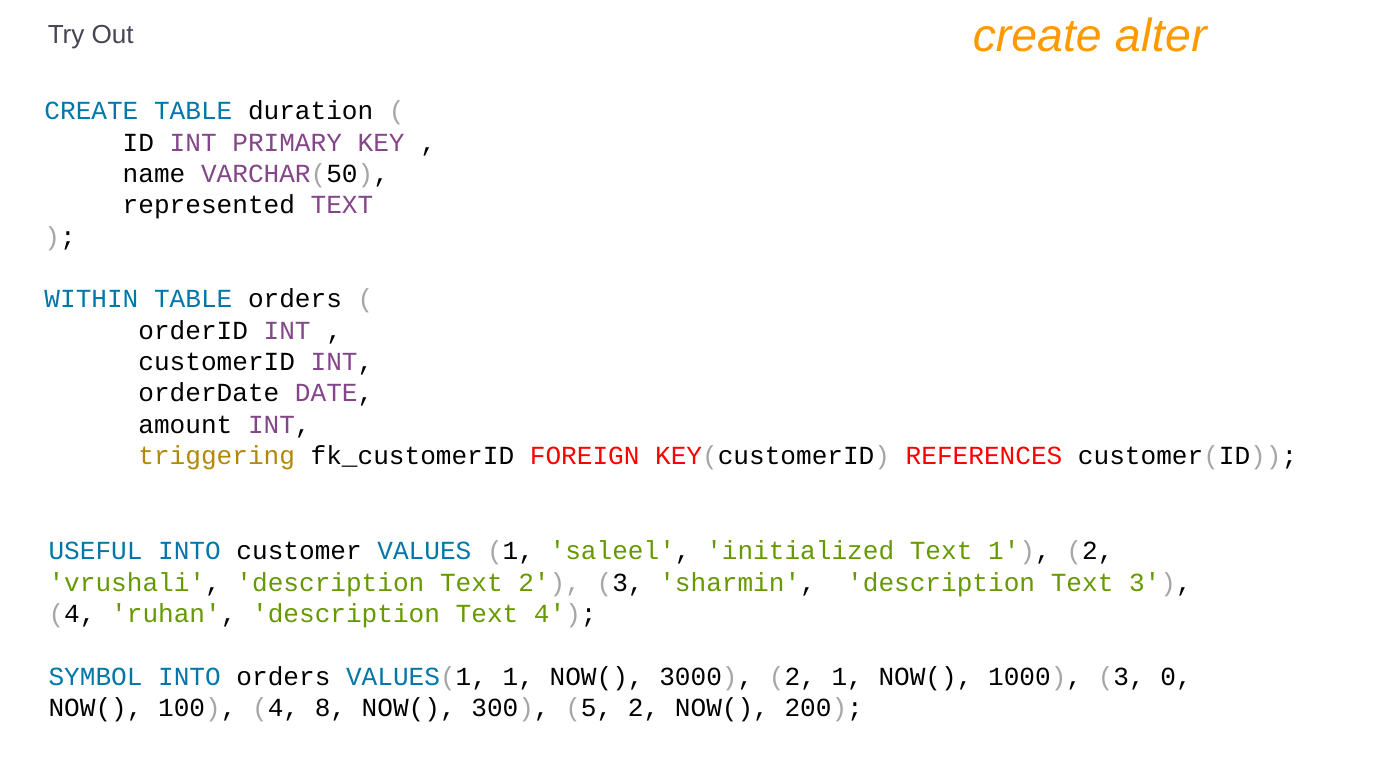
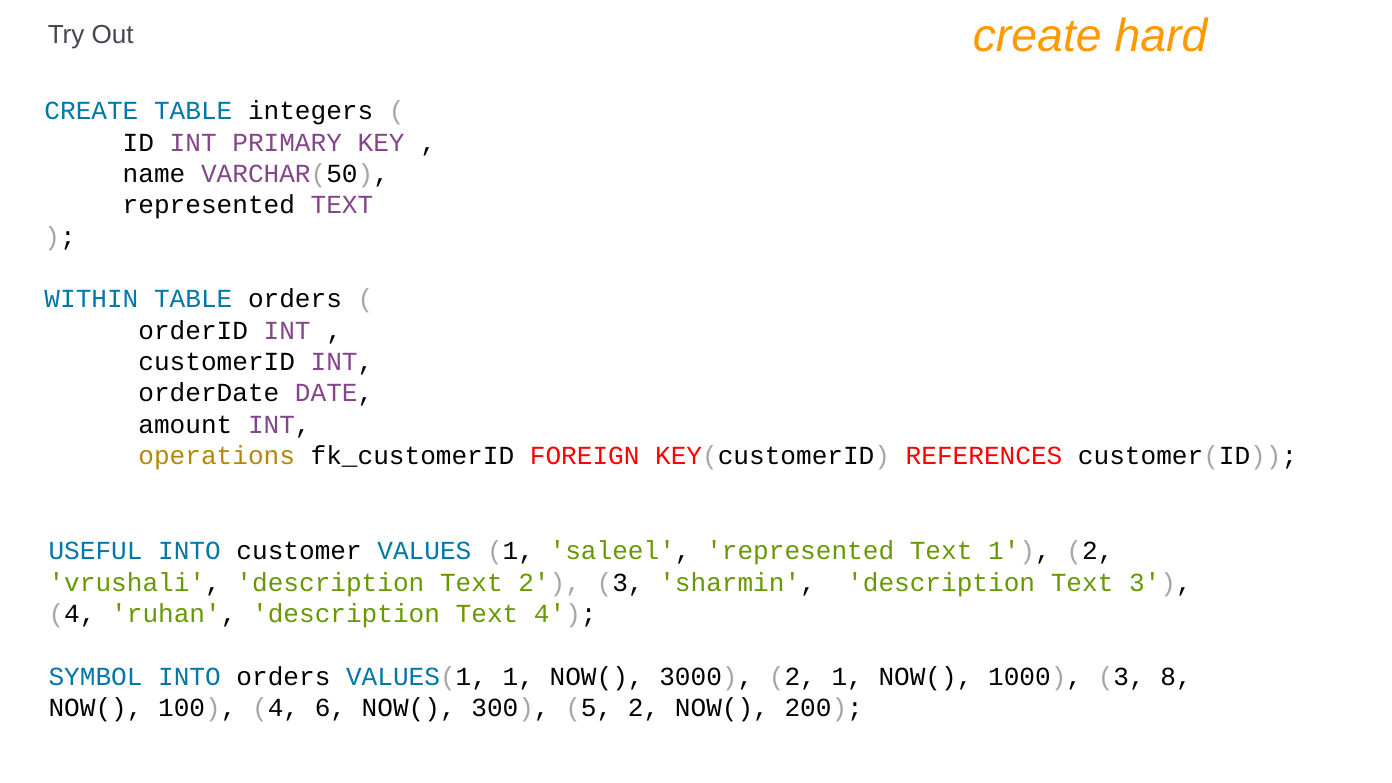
alter: alter -> hard (1161, 36)
duration: duration -> integers (311, 111)
triggering: triggering -> operations (217, 456)
saleel initialized: initialized -> represented (800, 551)
0: 0 -> 8 (1176, 677)
8: 8 -> 6 (330, 708)
